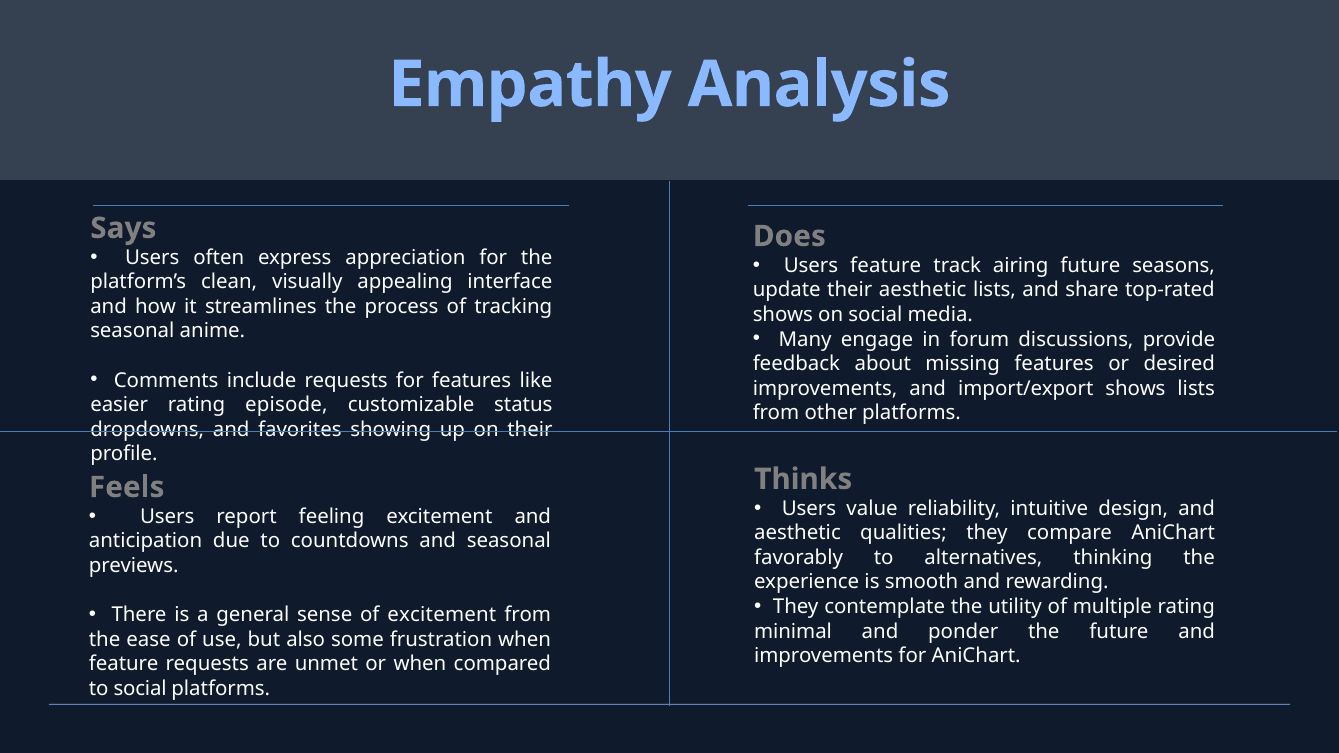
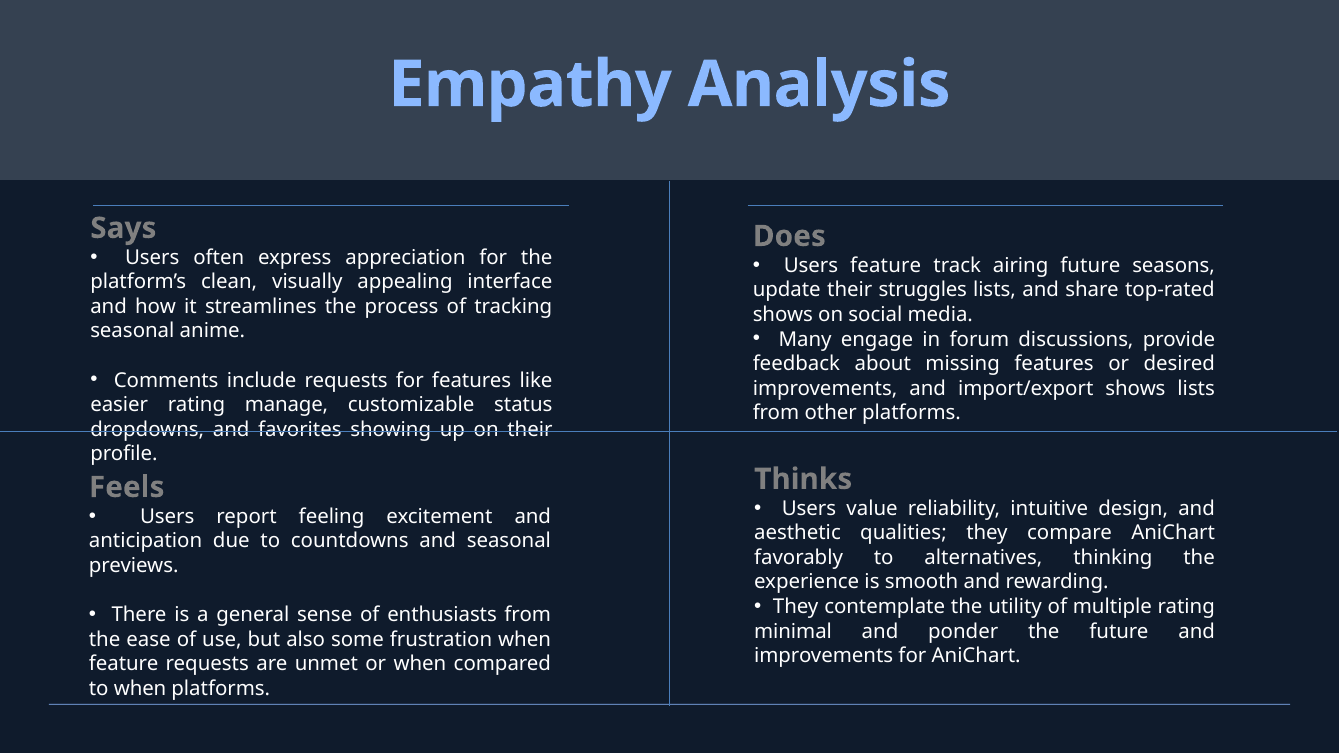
their aesthetic: aesthetic -> struggles (923, 290)
episode: episode -> manage (287, 405)
of excitement: excitement -> enthusiasts (442, 615)
to social: social -> when (140, 689)
